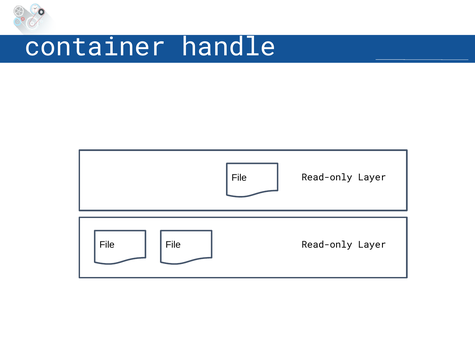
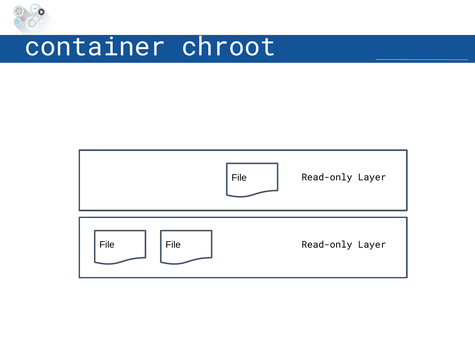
handle: handle -> chroot (229, 47)
